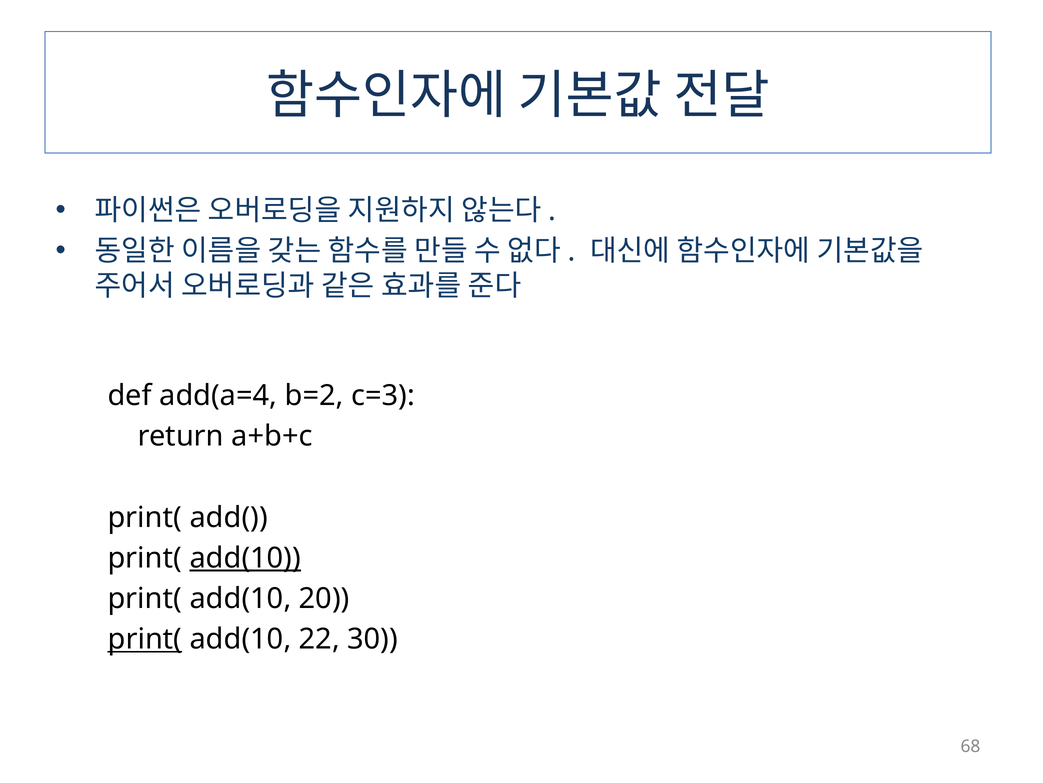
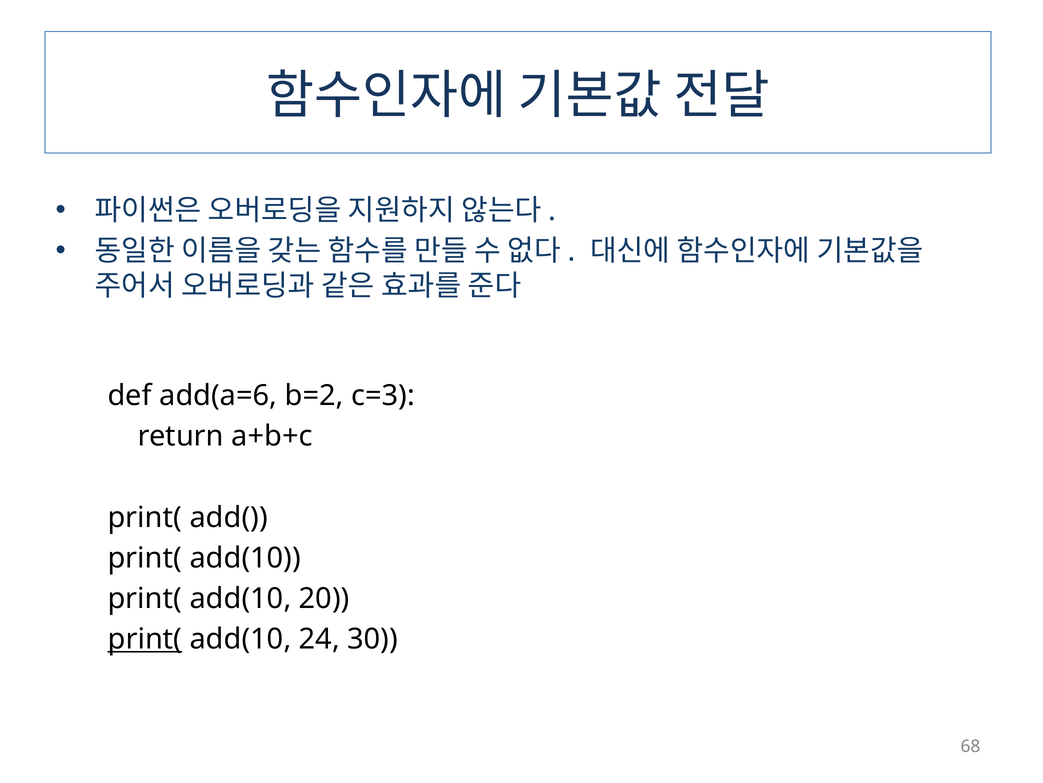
add(a=4: add(a=4 -> add(a=6 (218, 395)
add(10 underline: present -> none (245, 558)
22: 22 -> 24 (319, 639)
